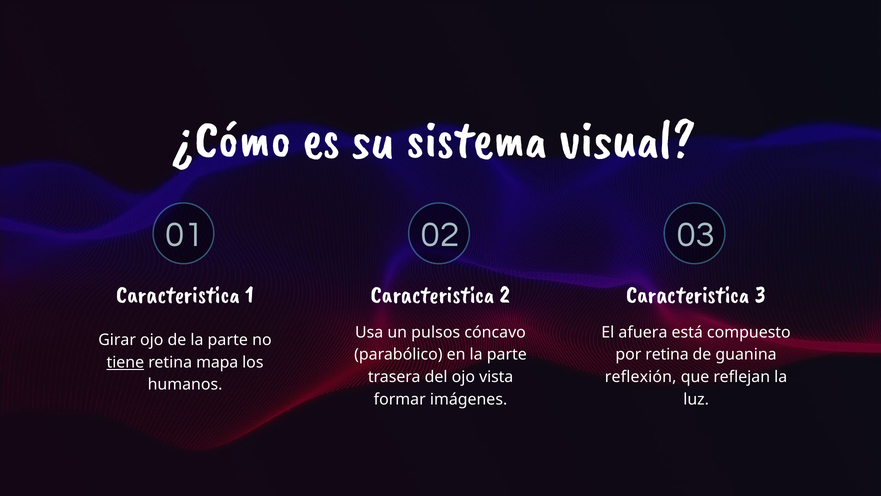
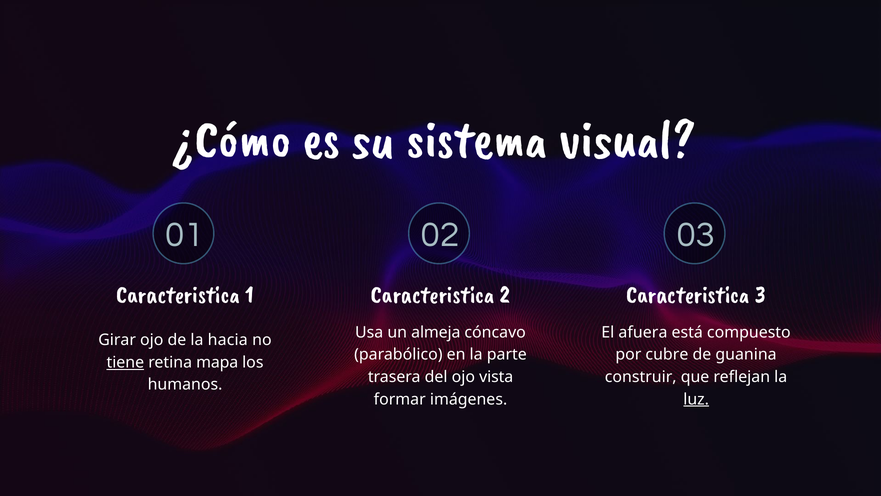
pulsos: pulsos -> almeja (436, 332)
de la parte: parte -> hacia (228, 340)
por retina: retina -> cubre (667, 354)
reflexión: reflexión -> construir (641, 377)
luz underline: none -> present (696, 399)
